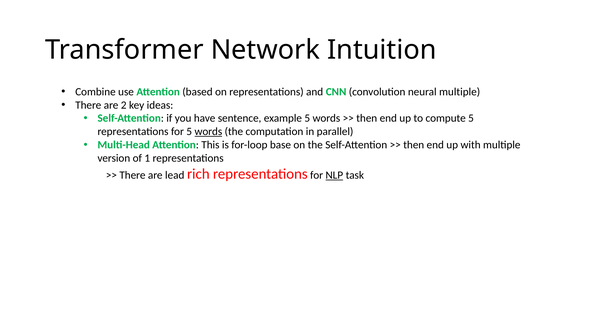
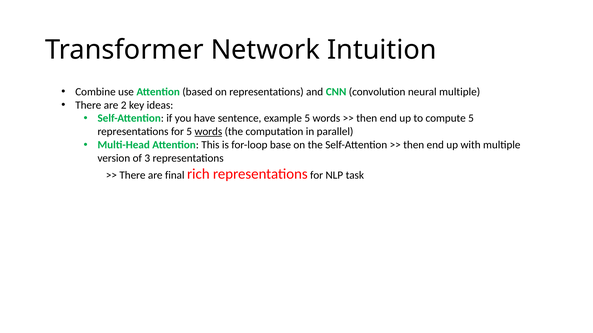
1: 1 -> 3 (147, 159)
lead: lead -> final (175, 176)
NLP underline: present -> none (334, 176)
